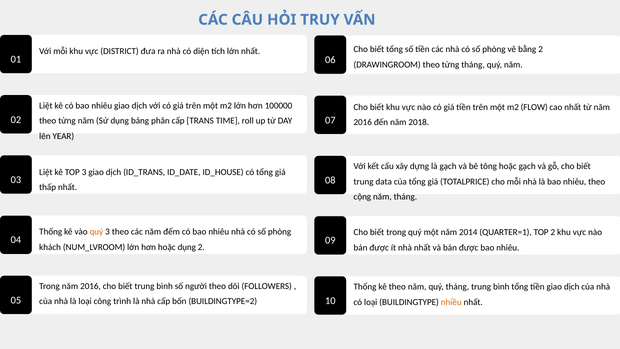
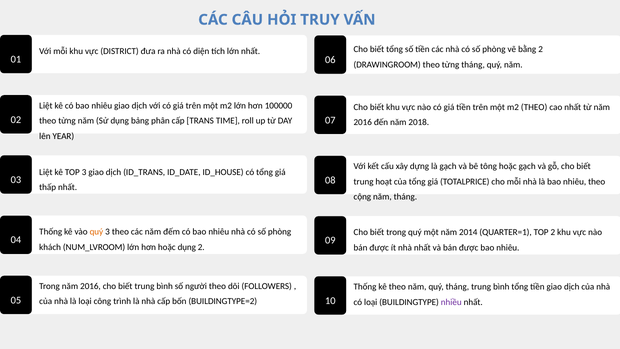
m2 FLOW: FLOW -> THEO (534, 107)
data: data -> hoạt (384, 181)
nhiều colour: orange -> purple (451, 302)
